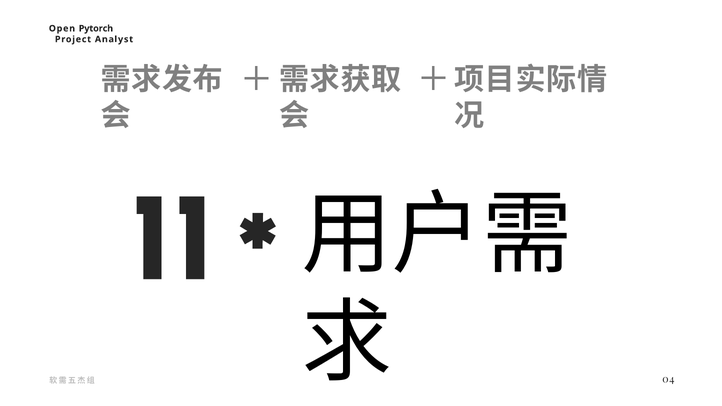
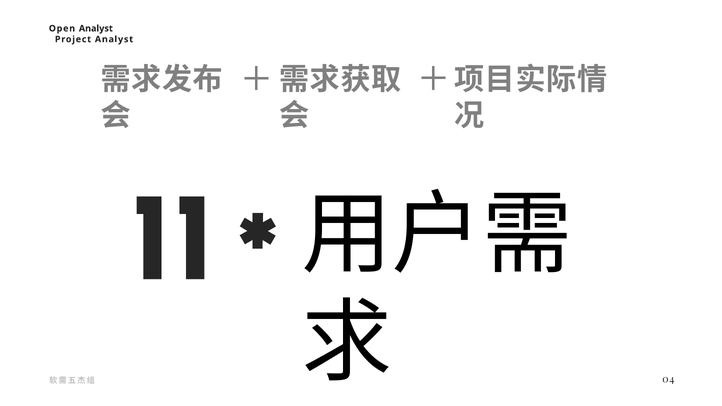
Open Pytorch: Pytorch -> Analyst (96, 28)
